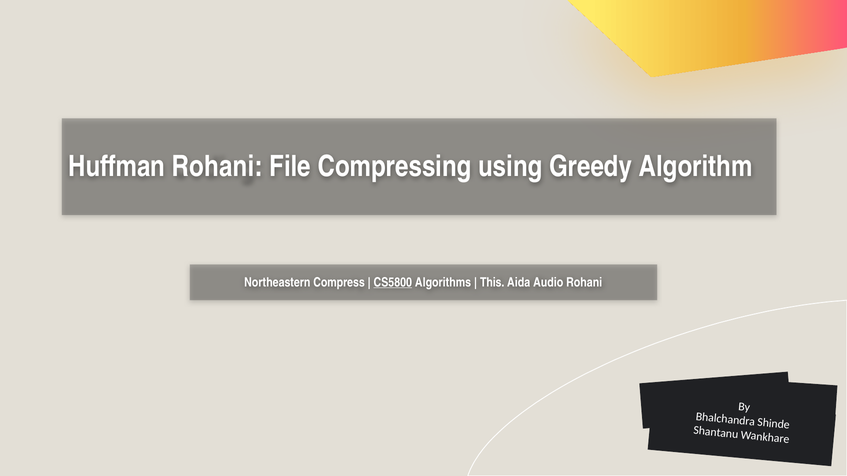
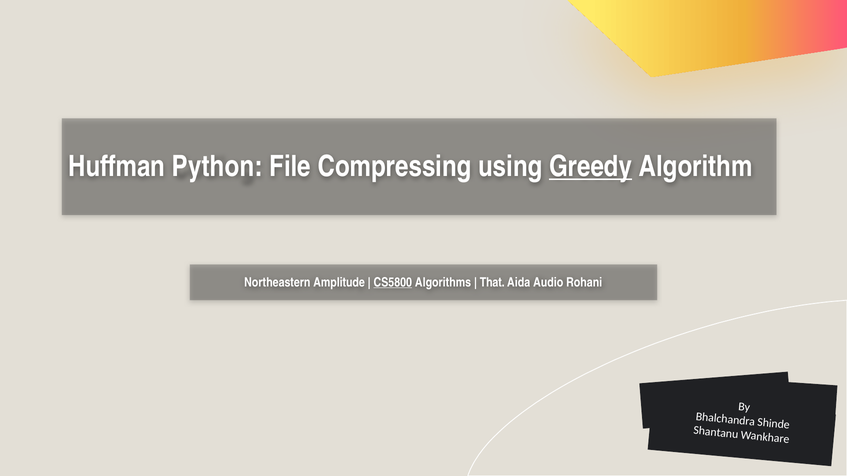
Huffman Rohani: Rohani -> Python (217, 167)
Greedy underline: none -> present (591, 167)
Compress: Compress -> Amplitude (339, 283)
This: This -> That (492, 283)
